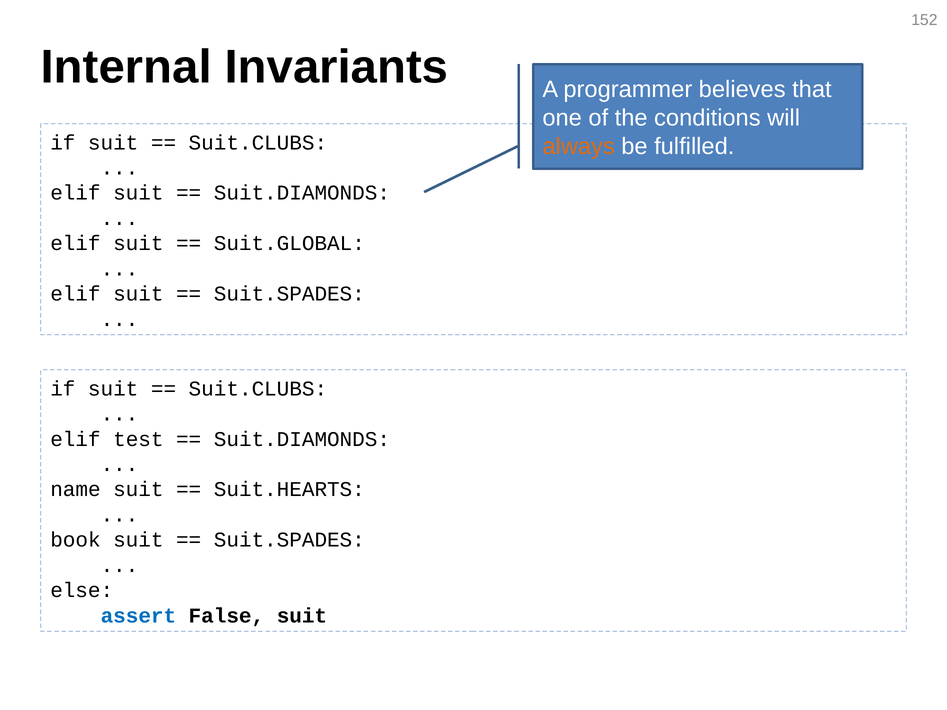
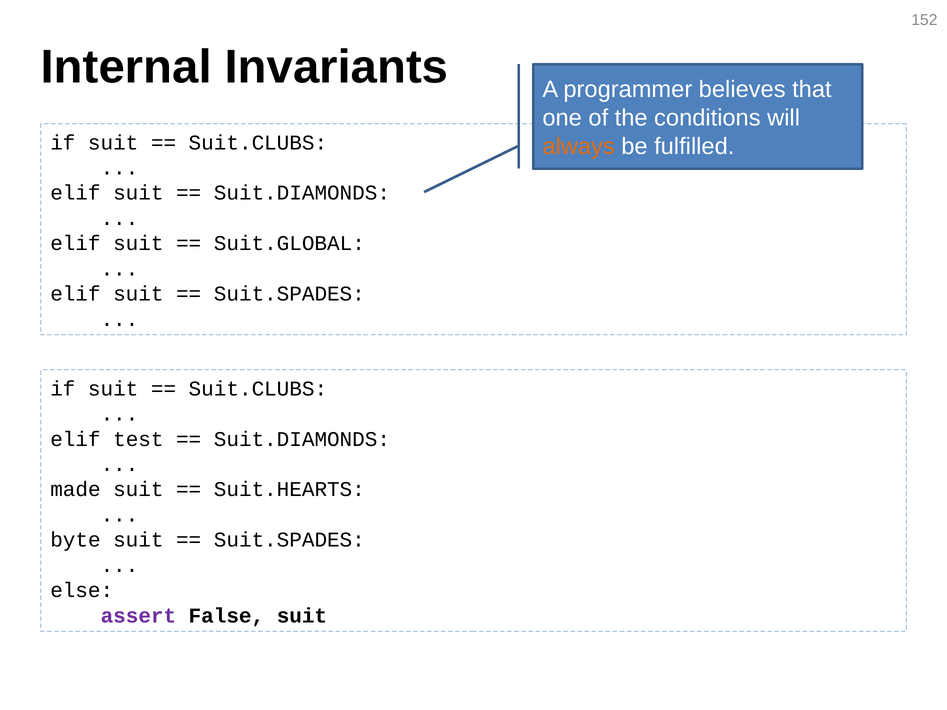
name: name -> made (75, 490)
book: book -> byte (75, 540)
assert colour: blue -> purple (138, 616)
